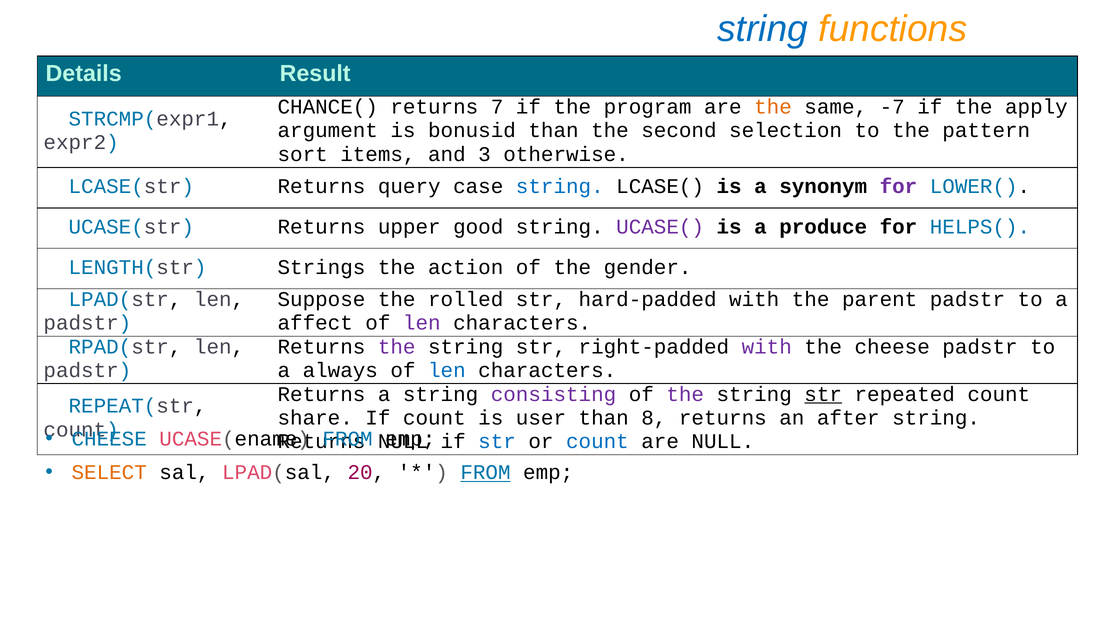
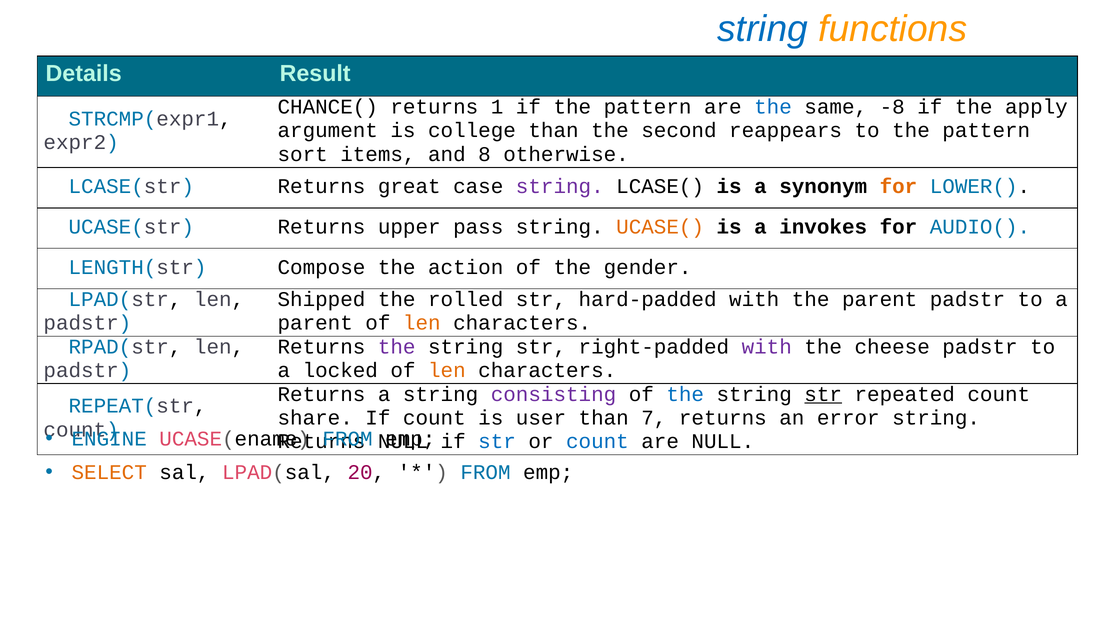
7: 7 -> 1 (497, 107)
if the program: program -> pattern (648, 107)
the colour: orange -> blue (773, 107)
-7: -7 -> -8 (892, 107)
bonusid: bonusid -> college (472, 131)
selection: selection -> reappears (786, 131)
3: 3 -> 8 (485, 154)
query: query -> great (409, 186)
string colour: blue -> purple (560, 186)
for colour: purple -> orange (898, 186)
good: good -> pass (478, 227)
UCASE( colour: purple -> orange (660, 227)
produce: produce -> invokes (823, 227)
HELPS(: HELPS( -> AUDIO( (980, 227)
Strings: Strings -> Compose (321, 267)
Suppose: Suppose -> Shipped (321, 299)
affect: affect -> parent (315, 323)
len colour: purple -> orange (422, 323)
always: always -> locked (340, 370)
len colour: blue -> orange (447, 370)
the colour: purple -> blue (685, 394)
8: 8 -> 7 (654, 418)
after: after -> error (848, 418)
CHEESE: CHEESE -> ENGINE (109, 439)
FROM underline: present -> none (485, 473)
